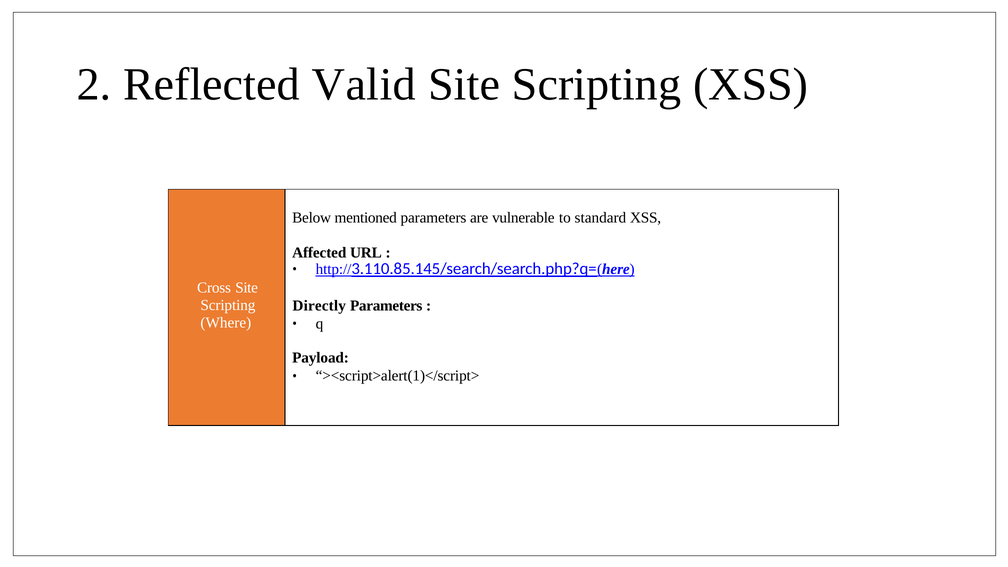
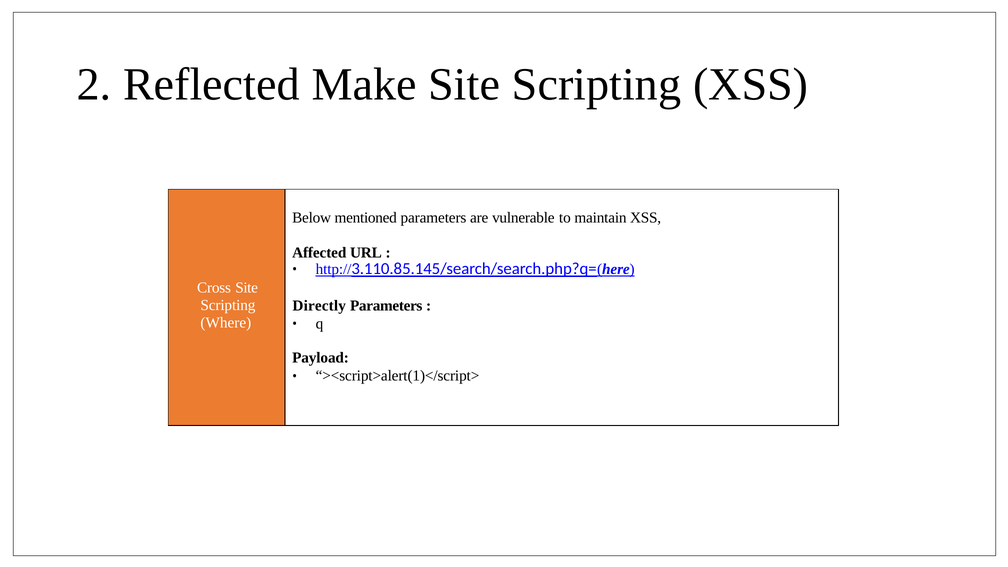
Valid: Valid -> Make (364, 84)
standard: standard -> maintain (600, 218)
